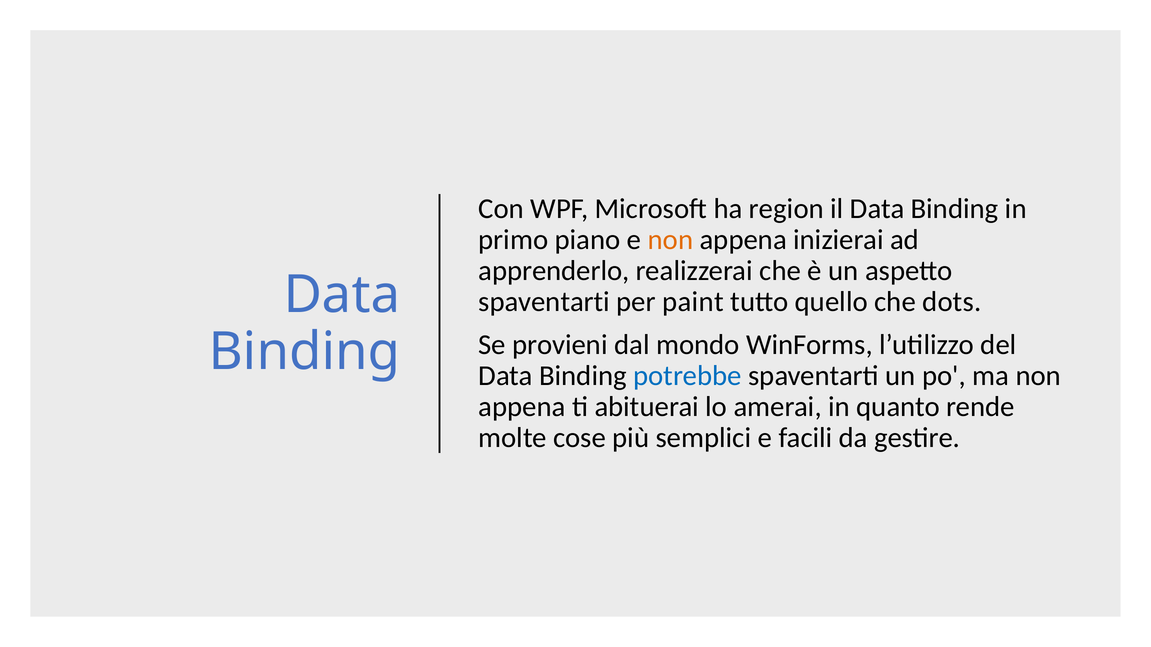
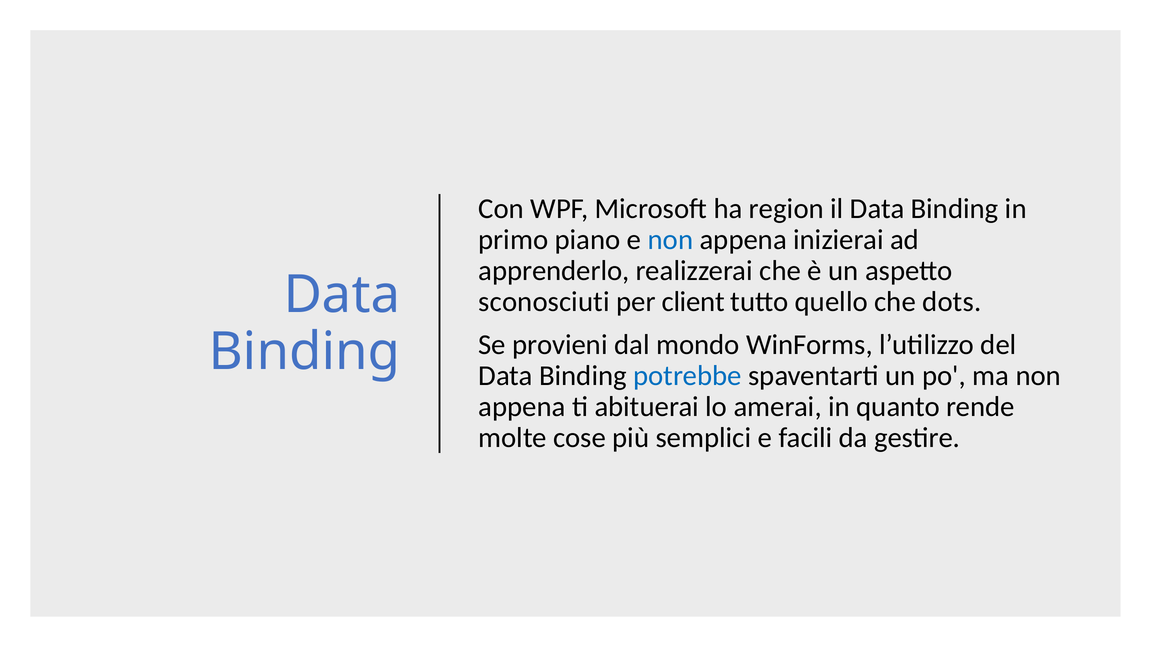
non colour: orange -> blue (670, 240)
spaventarti: spaventarti -> sconosciuti (544, 302)
paint: paint -> client (693, 302)
